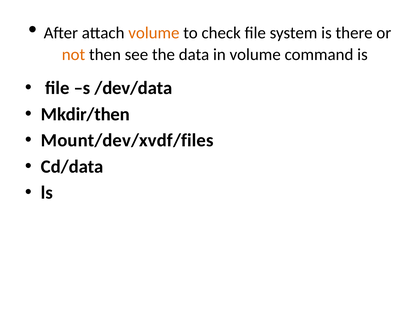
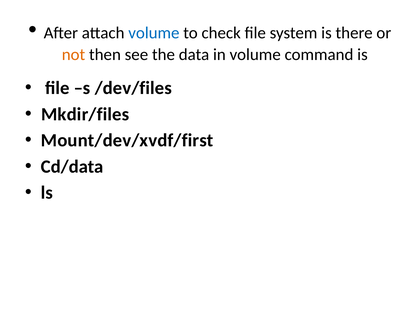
volume colour: orange -> blue (154, 33)
/dev/data: /dev/data -> /dev/files (133, 88)
Mkdir/then: Mkdir/then -> Mkdir/files (85, 114)
Mount/dev/xvdf/files: Mount/dev/xvdf/files -> Mount/dev/xvdf/first (127, 140)
